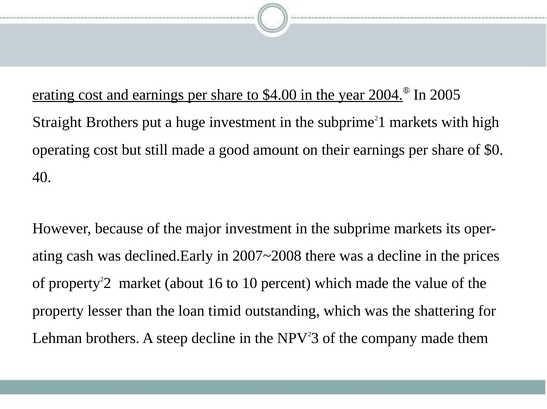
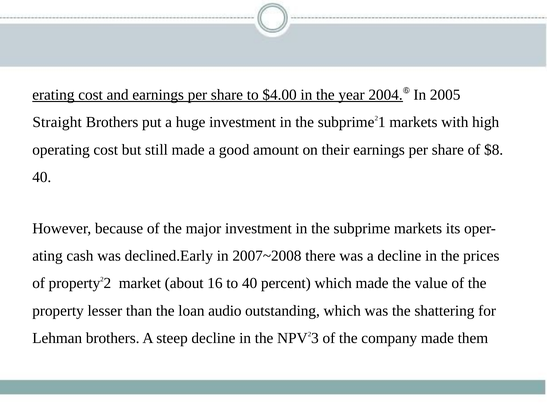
$0: $0 -> $8 (494, 150)
to 10: 10 -> 40 (250, 283)
timid: timid -> audio (225, 311)
